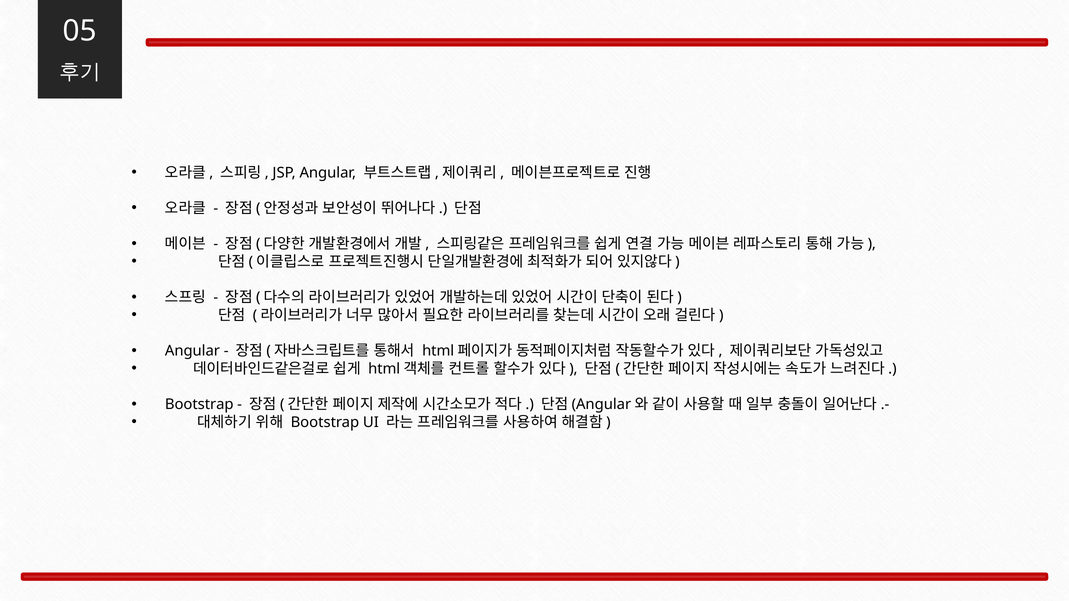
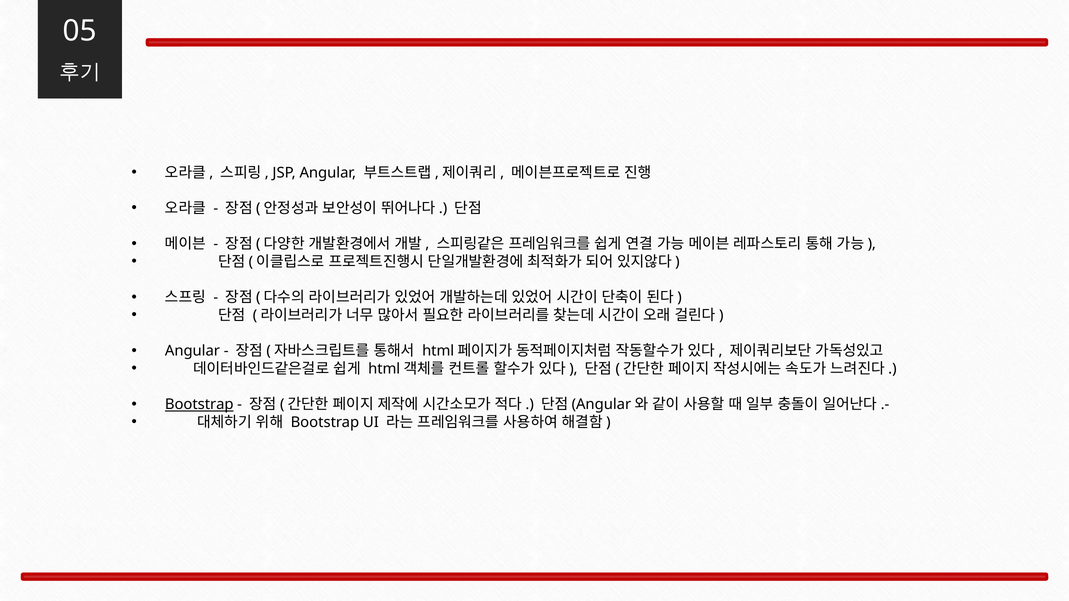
Bootstrap underline: none -> present (199, 405)
